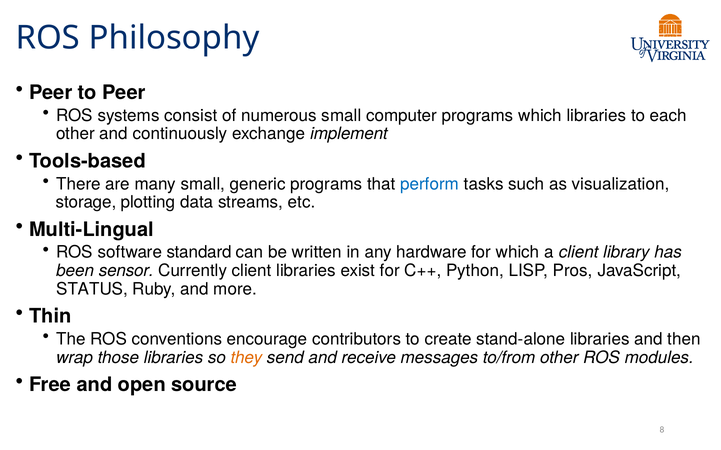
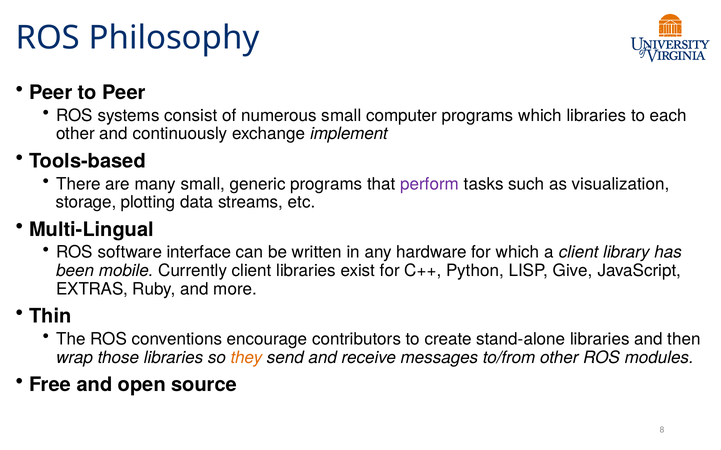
perform colour: blue -> purple (430, 184)
standard: standard -> interface (199, 253)
sensor: sensor -> mobile (126, 271)
Pros: Pros -> Give (573, 271)
STATUS: STATUS -> EXTRAS (92, 289)
